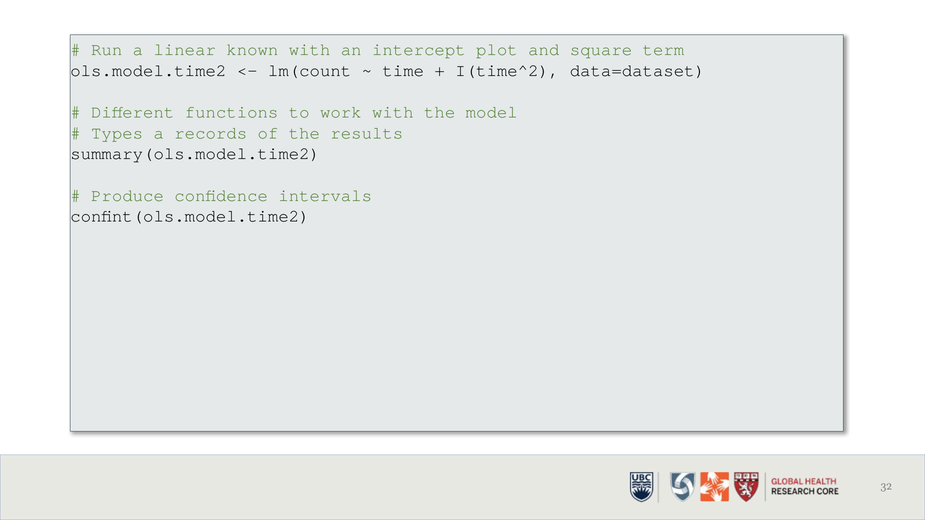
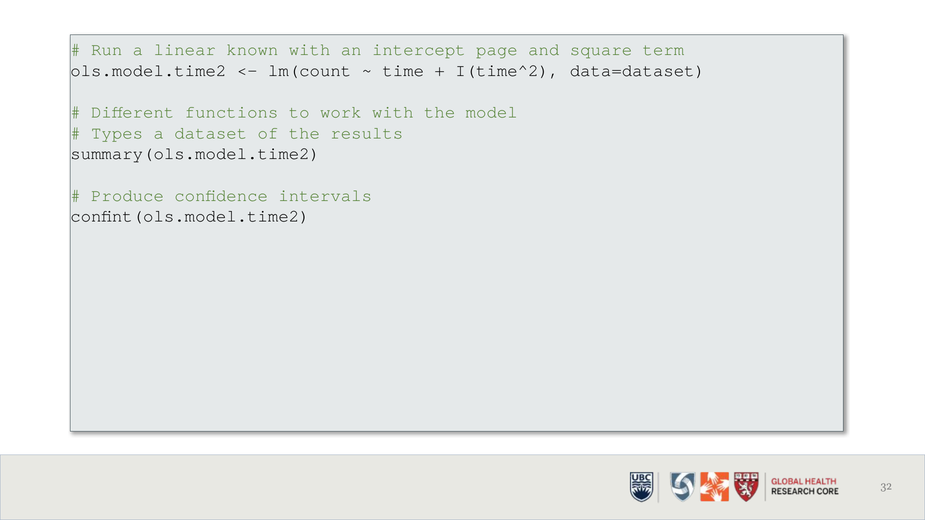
plot: plot -> page (497, 50)
records: records -> dataset (211, 133)
